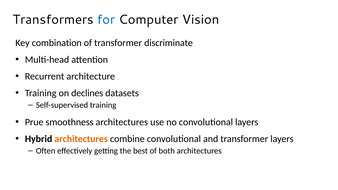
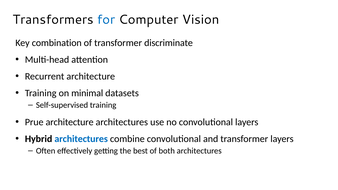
declines: declines -> minimal (87, 93)
Prue smoothness: smoothness -> architecture (70, 122)
architectures colour: orange -> blue (81, 139)
